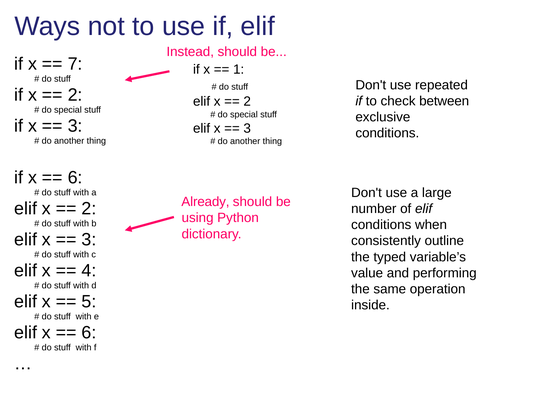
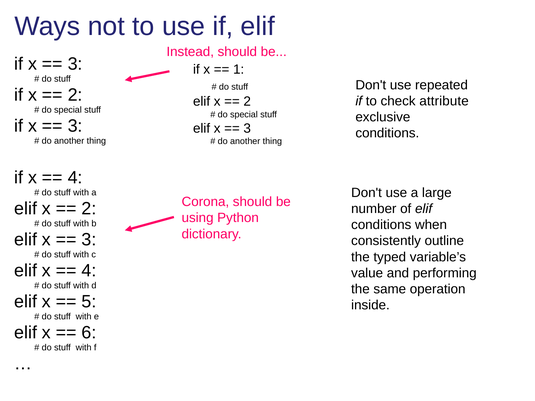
7: 7 -> 3 (75, 64)
between: between -> attribute (444, 101)
6: 6 -> 4 (75, 178)
Already: Already -> Corona (205, 202)
